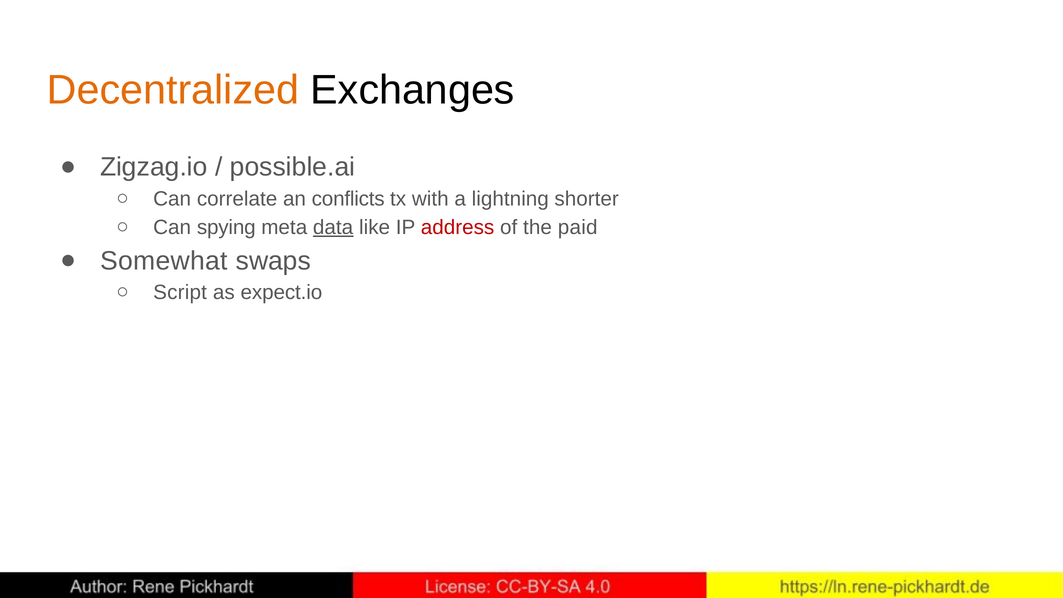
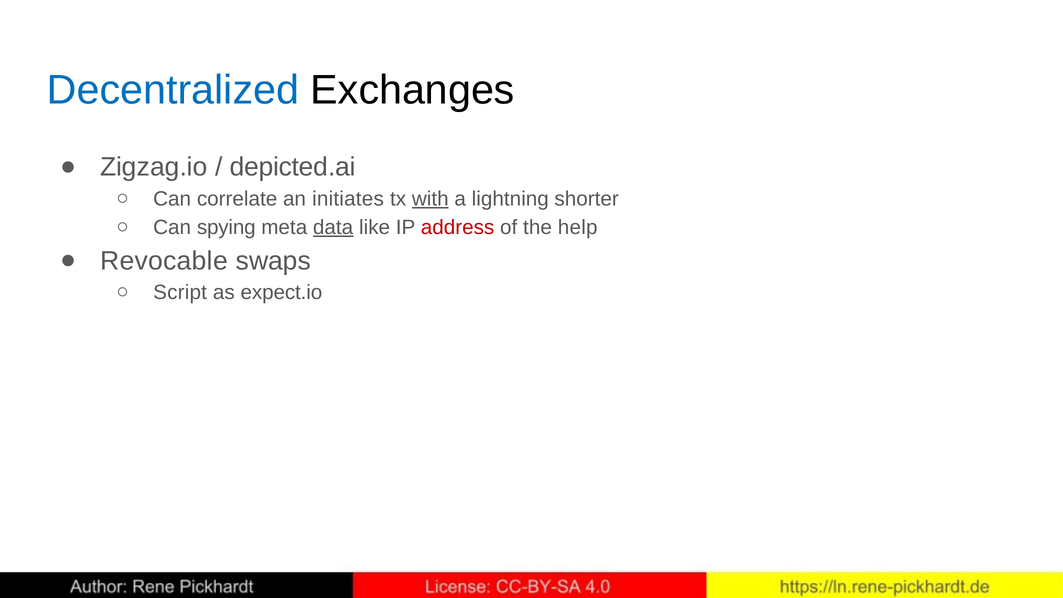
Decentralized colour: orange -> blue (173, 90)
possible.ai: possible.ai -> depicted.ai (293, 167)
conflicts: conflicts -> initiates (348, 199)
with underline: none -> present (430, 199)
paid: paid -> help (578, 227)
Somewhat: Somewhat -> Revocable (164, 261)
